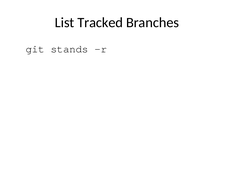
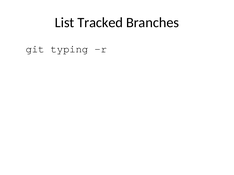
stands: stands -> typing (69, 49)
